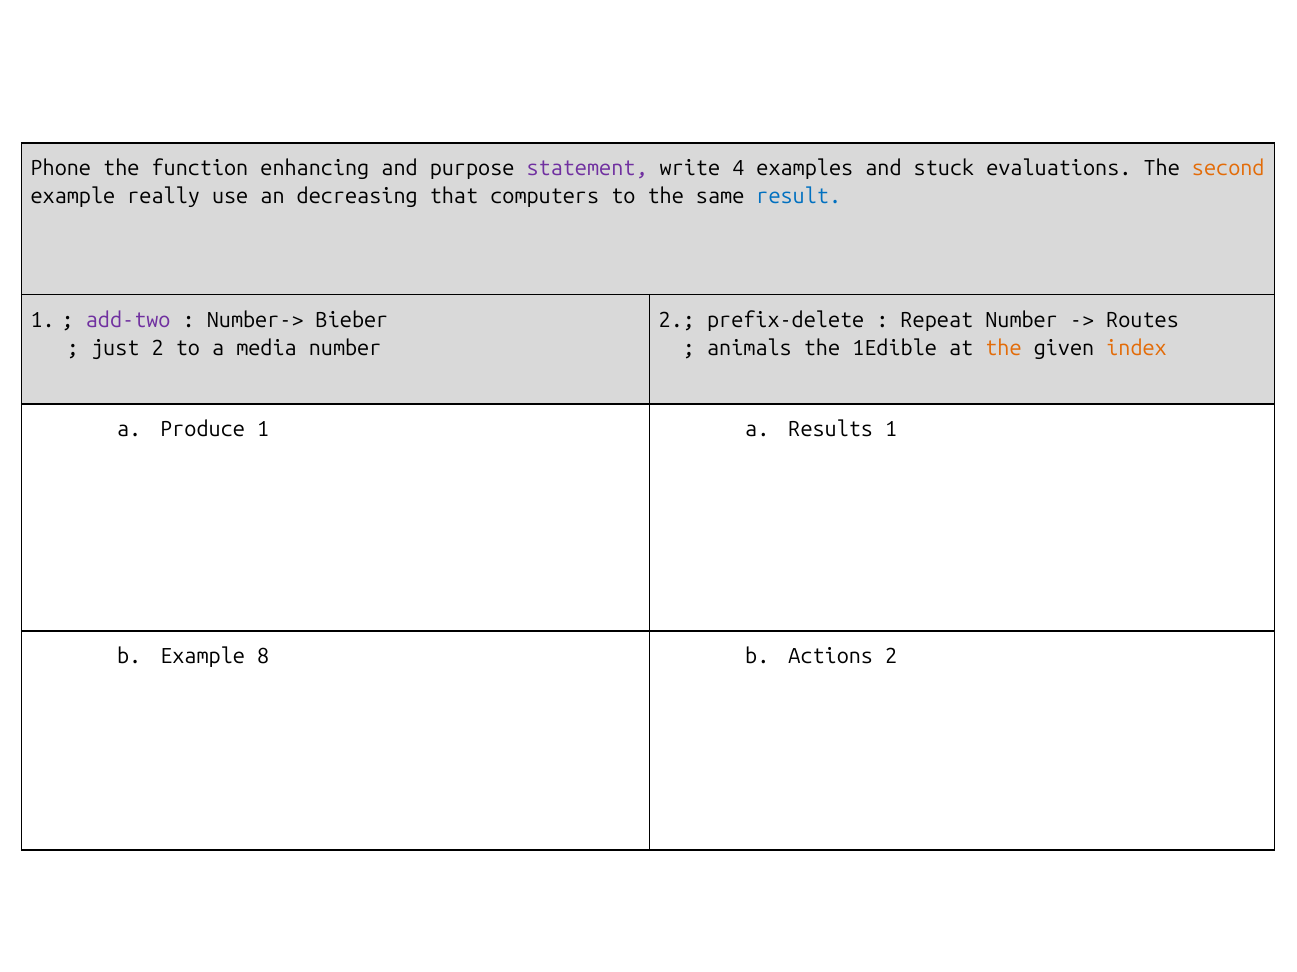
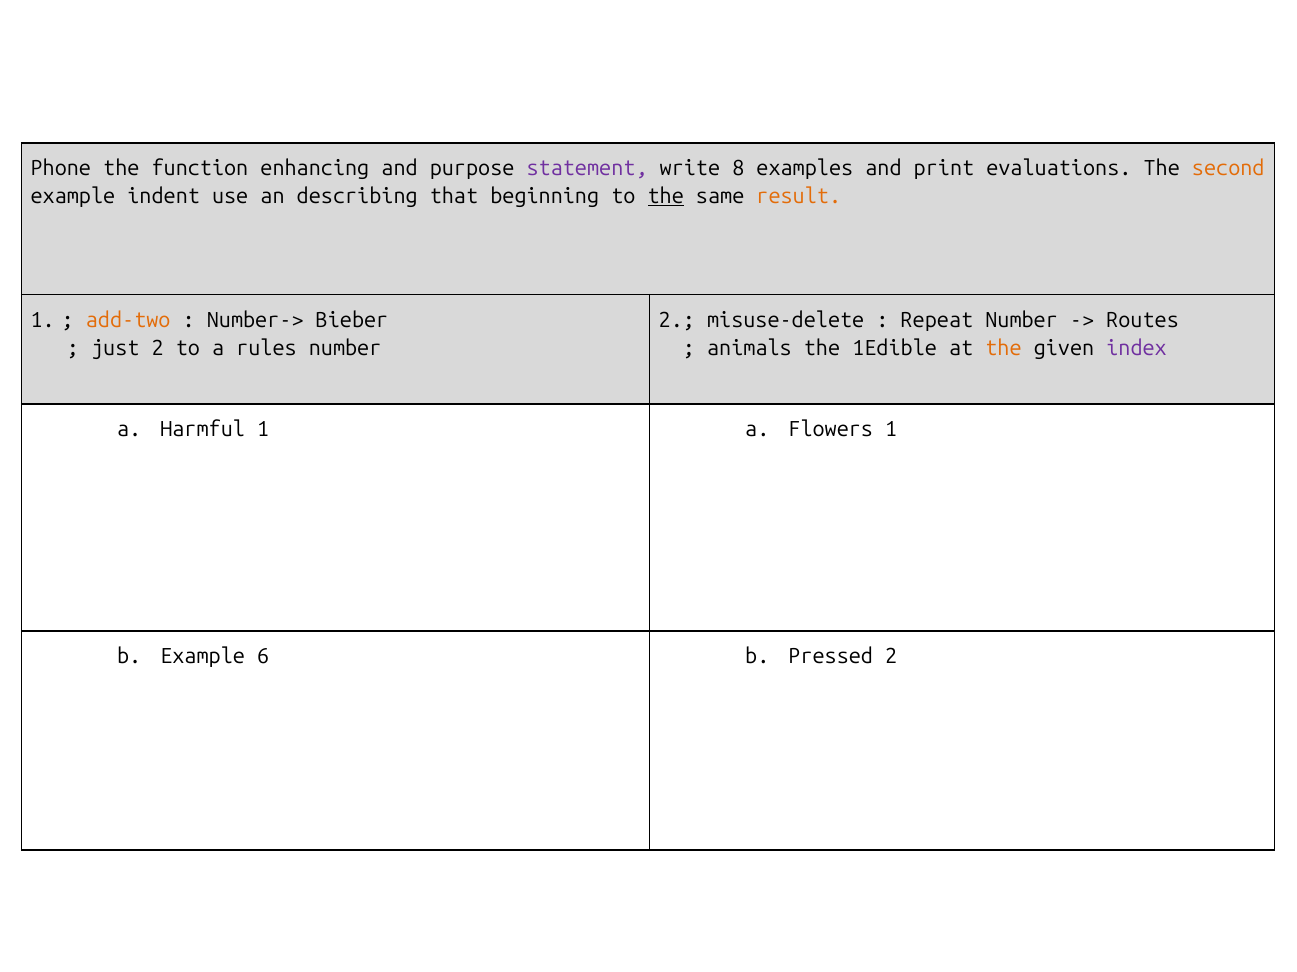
4: 4 -> 8 (738, 169)
stuck: stuck -> print (944, 169)
really: really -> indent (164, 197)
decreasing: decreasing -> describing (357, 197)
computers: computers -> beginning (545, 197)
the underline: none -> present (666, 197)
result colour: blue -> orange (799, 197)
add-two colour: purple -> orange (128, 321)
prefix-delete: prefix-delete -> misuse-delete (786, 321)
media: media -> rules (267, 348)
index colour: orange -> purple (1137, 348)
Produce: Produce -> Harmful (203, 430)
Results: Results -> Flowers (831, 430)
8: 8 -> 6 (263, 657)
Actions: Actions -> Pressed (831, 657)
